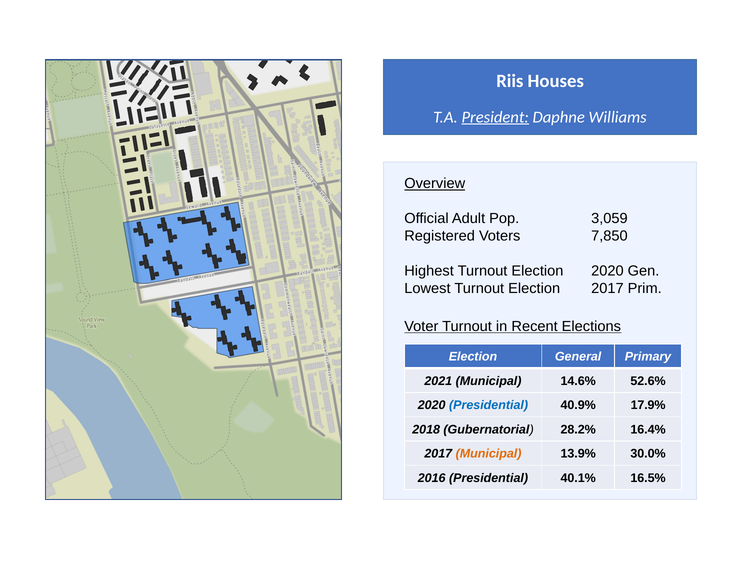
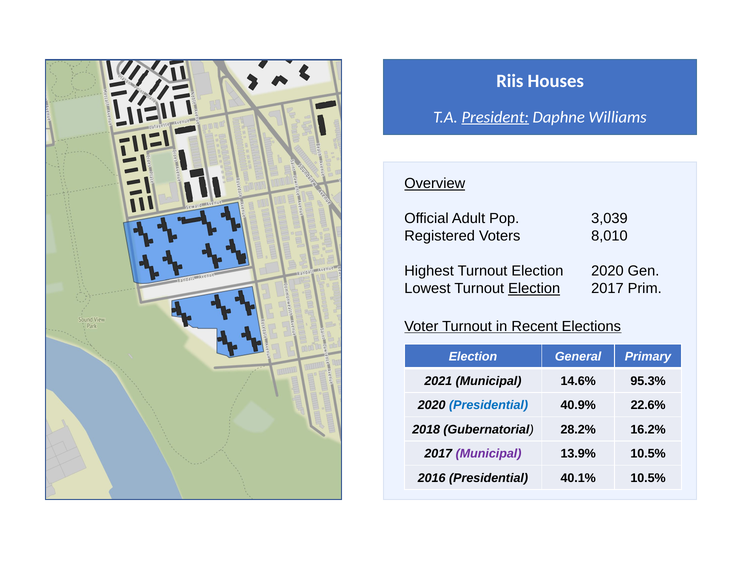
3,059: 3,059 -> 3,039 (609, 219)
7,850: 7,850 -> 8,010 (609, 236)
Election underline: none -> present (534, 289)
52.6%: 52.6% -> 95.3% (648, 381)
17.9%: 17.9% -> 22.6% (648, 406)
16.4%: 16.4% -> 16.2% (648, 430)
Municipal colour: orange -> purple (489, 454)
13.9% 30.0%: 30.0% -> 10.5% (648, 454)
40.1% 16.5%: 16.5% -> 10.5% (648, 478)
